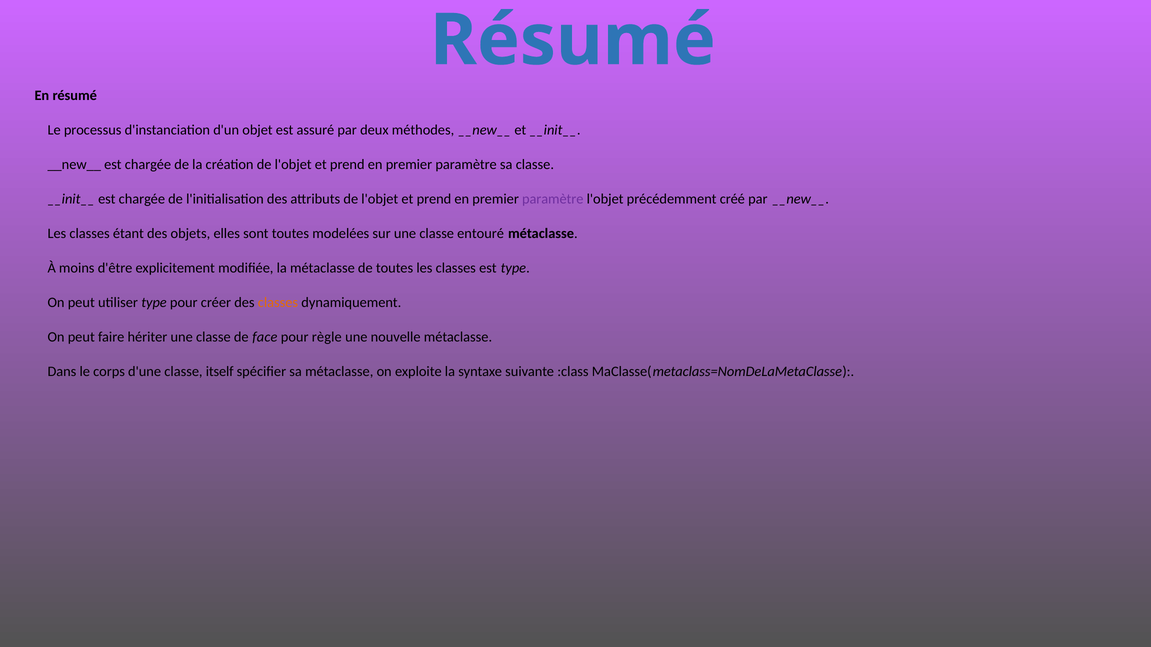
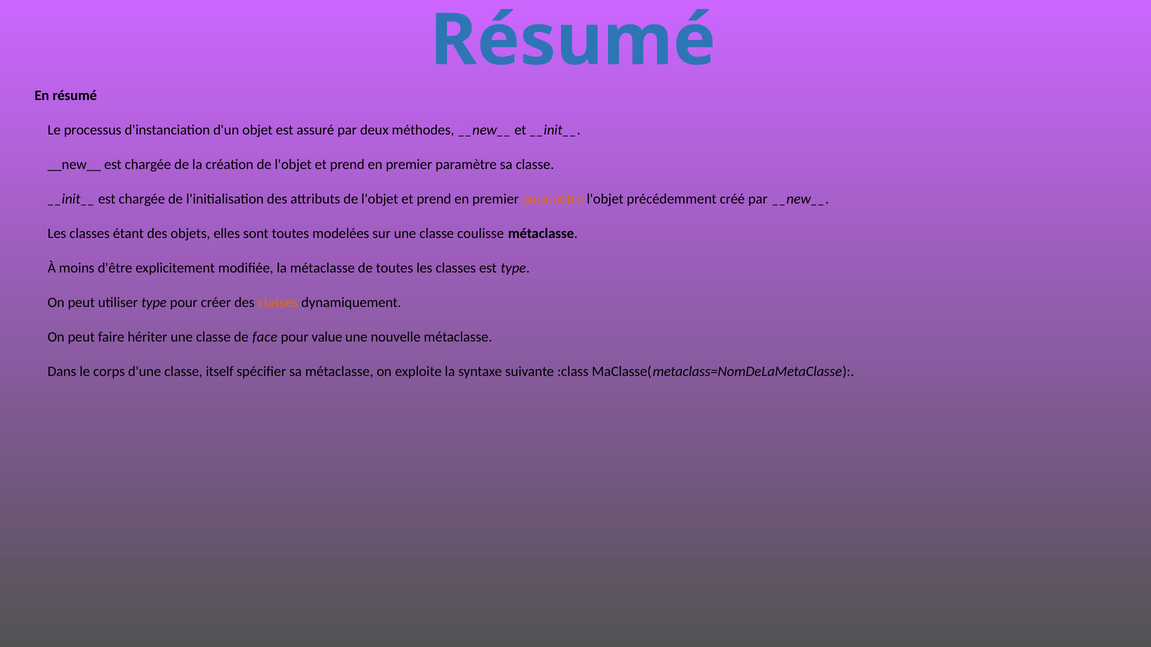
paramètre colour: purple -> orange (553, 199)
entouré: entouré -> coulisse (481, 234)
règle: règle -> value (327, 337)
